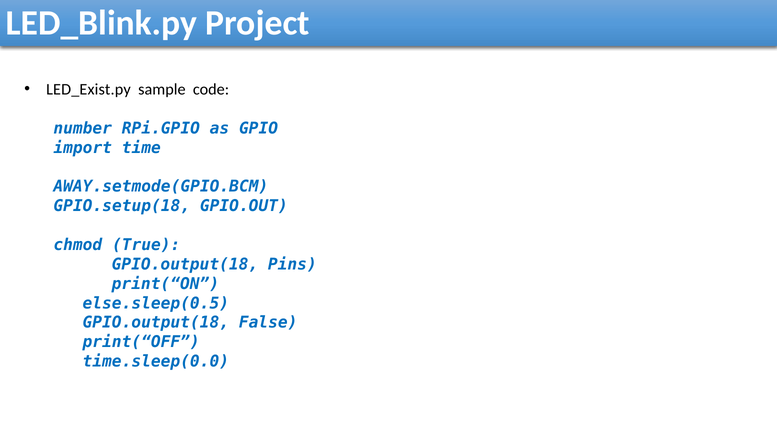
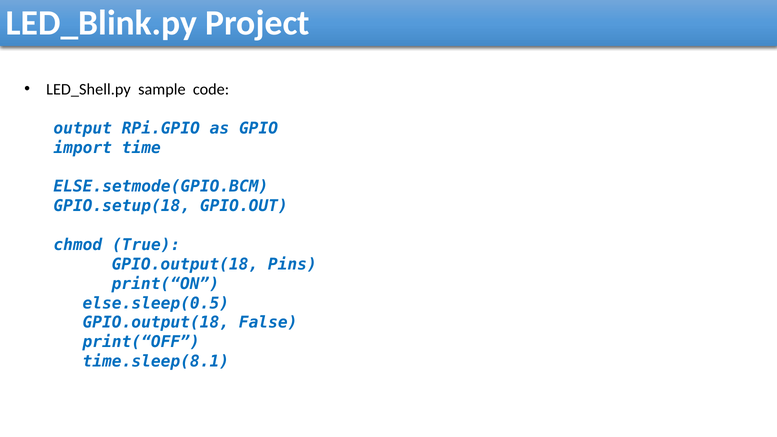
LED_Exist.py: LED_Exist.py -> LED_Shell.py (88, 89)
number: number -> output (83, 128)
AWAY.setmode(GPIO.BCM: AWAY.setmode(GPIO.BCM -> ELSE.setmode(GPIO.BCM (161, 187)
time.sleep(0.0: time.sleep(0.0 -> time.sleep(8.1 (156, 362)
